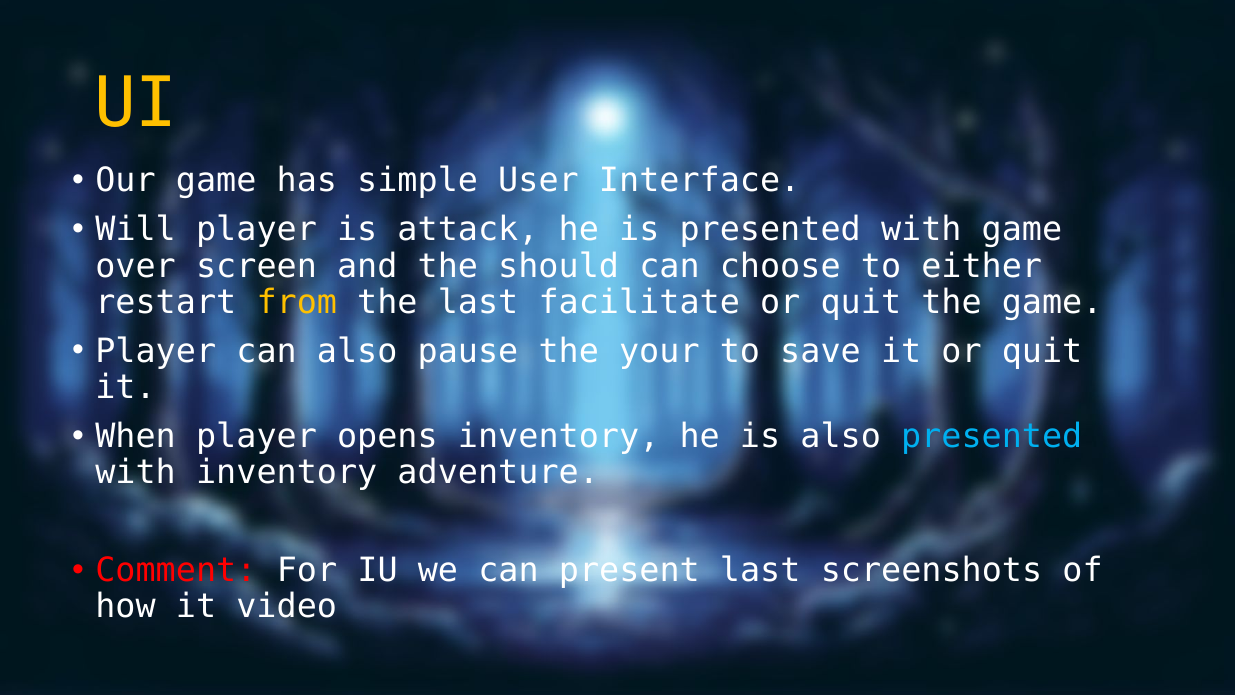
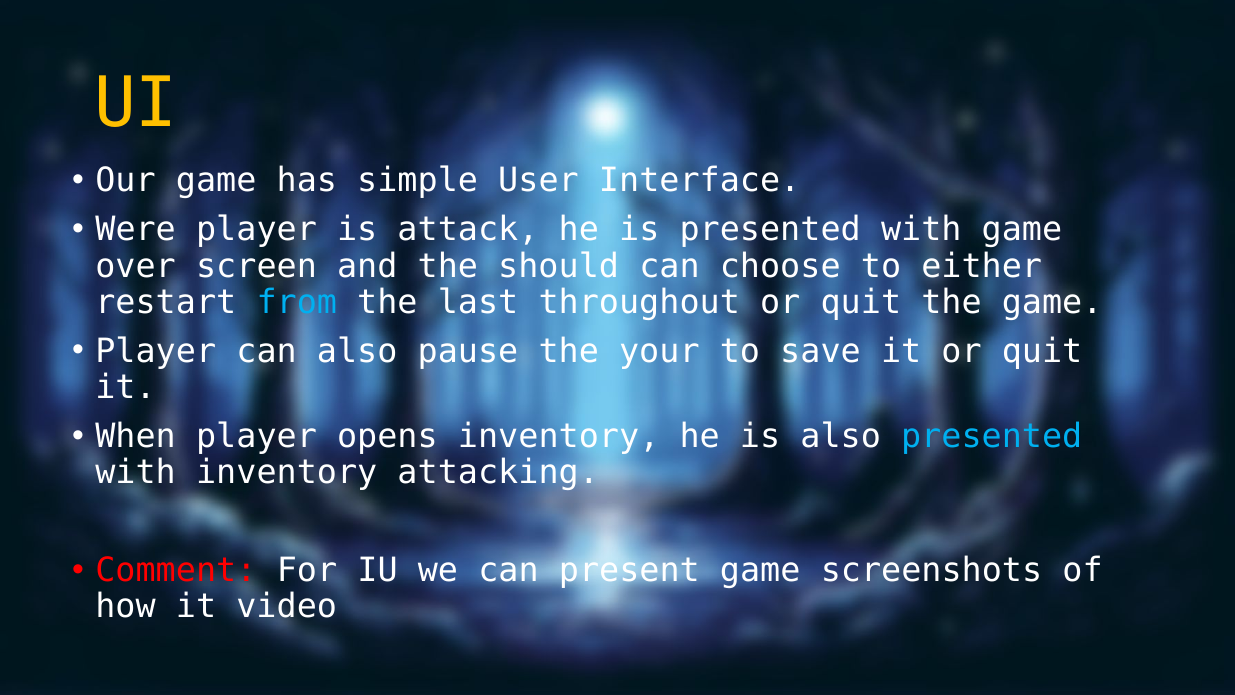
Will: Will -> Were (136, 230)
from colour: yellow -> light blue (297, 302)
facilitate: facilitate -> throughout (639, 302)
adventure: adventure -> attacking (498, 472)
present last: last -> game (760, 570)
